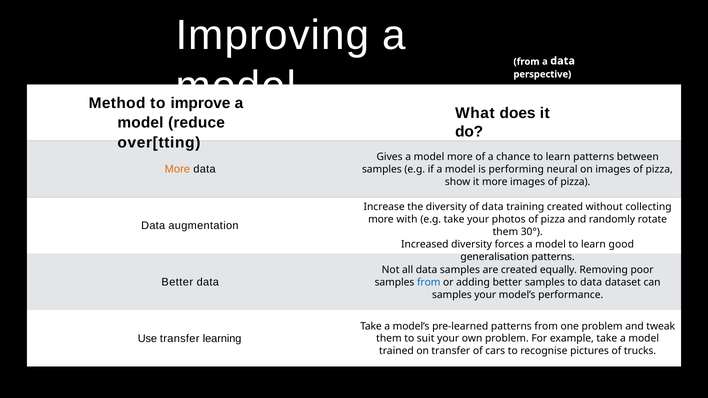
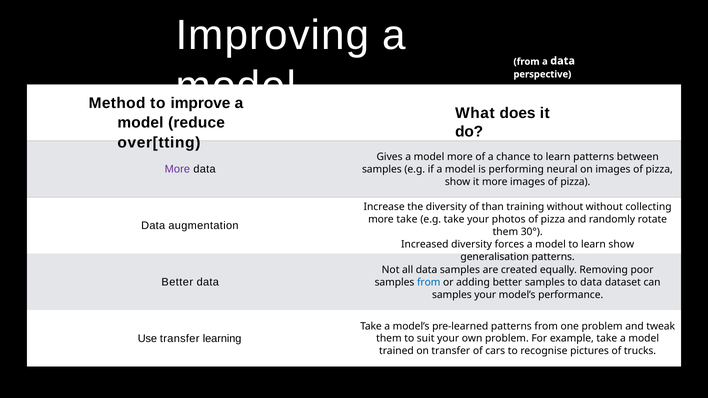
More colour: orange -> purple (177, 169)
of data: data -> than (493, 207)
training created: created -> without (565, 207)
more with: with -> take (407, 220)
learn good: good -> show (621, 245)
